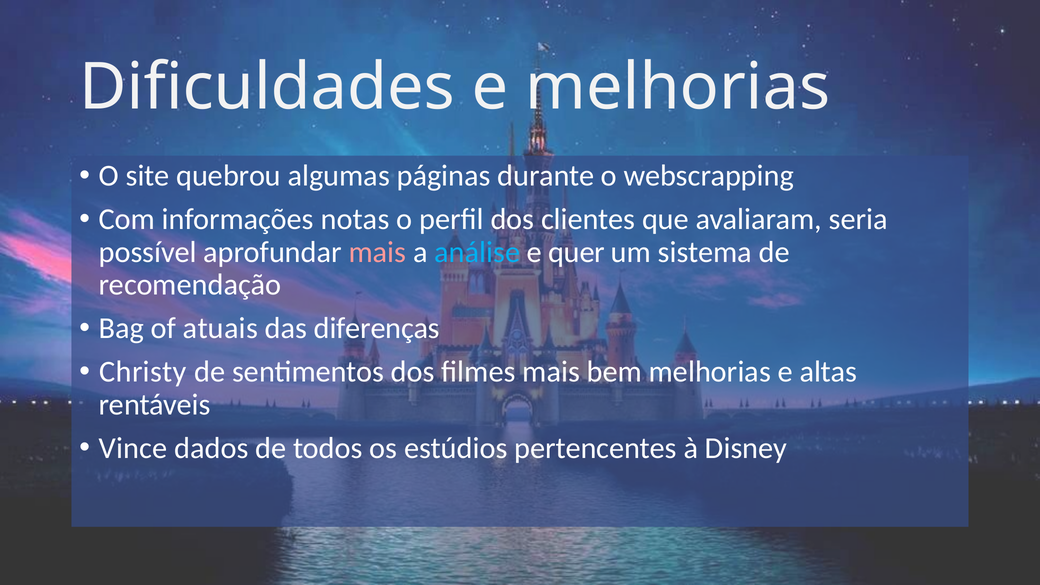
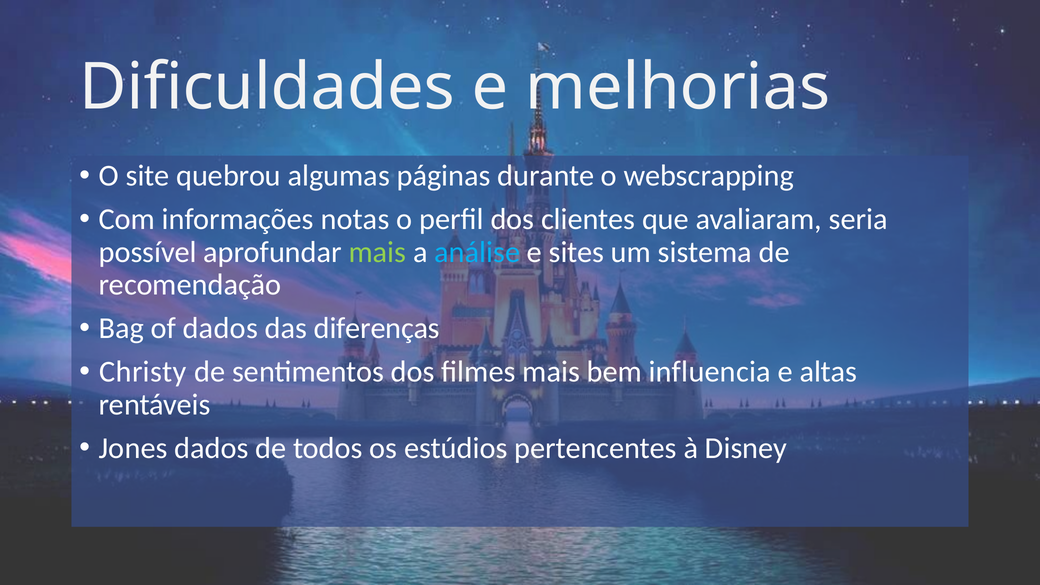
mais colour: pink -> light green (377, 252)
quer: quer -> sites (577, 252)
of atuais: atuais -> dados (220, 328)
bem melhorias: melhorias -> influencia (710, 372)
Vince: Vince -> Jones (133, 448)
